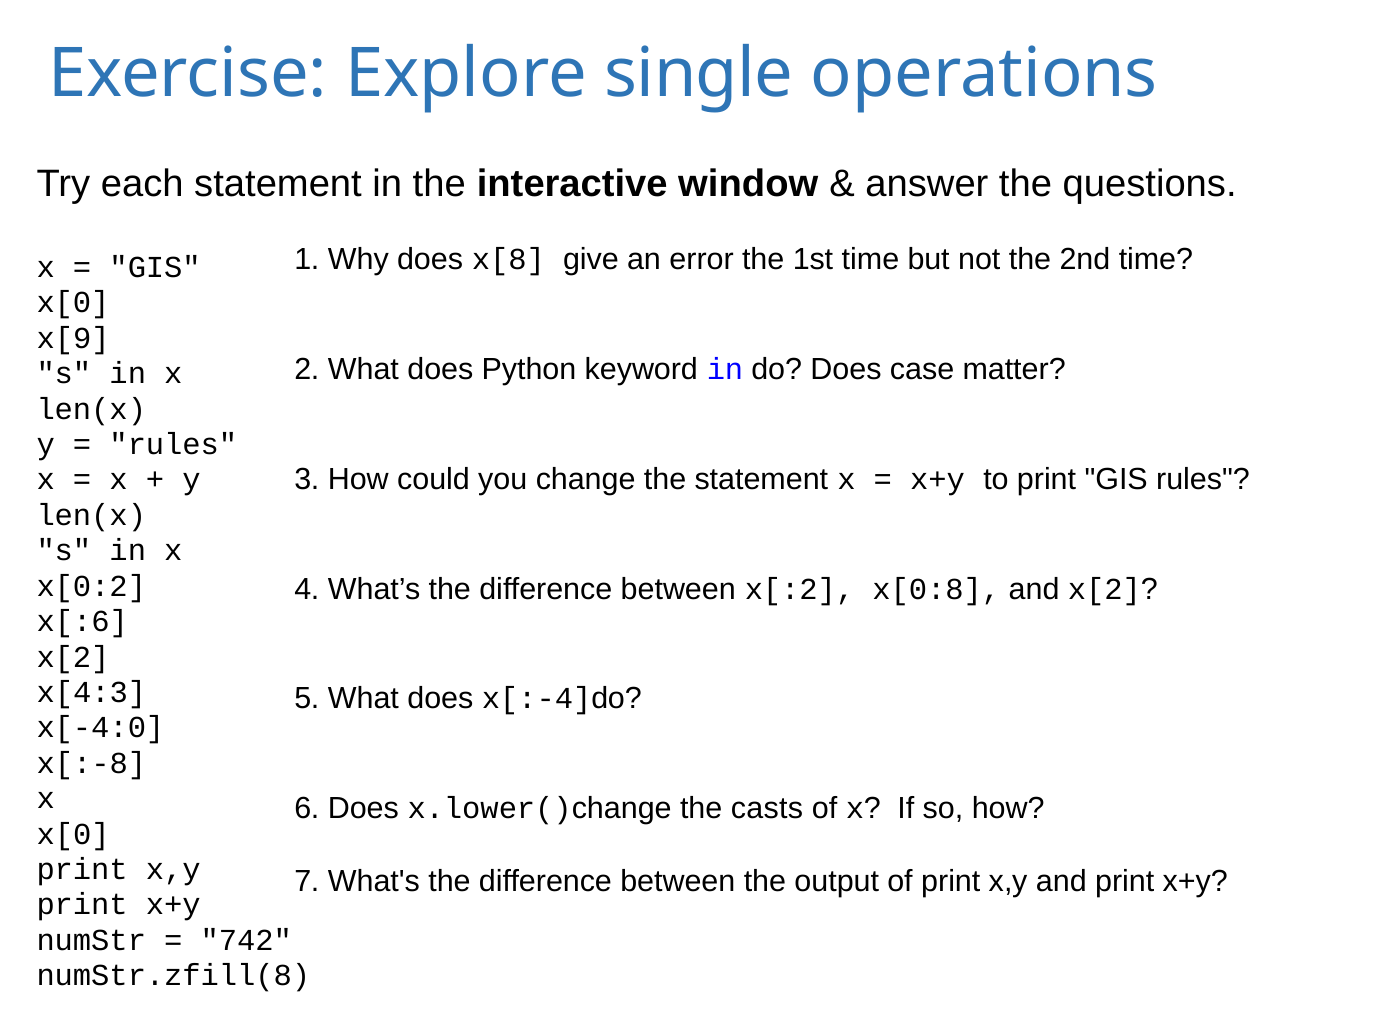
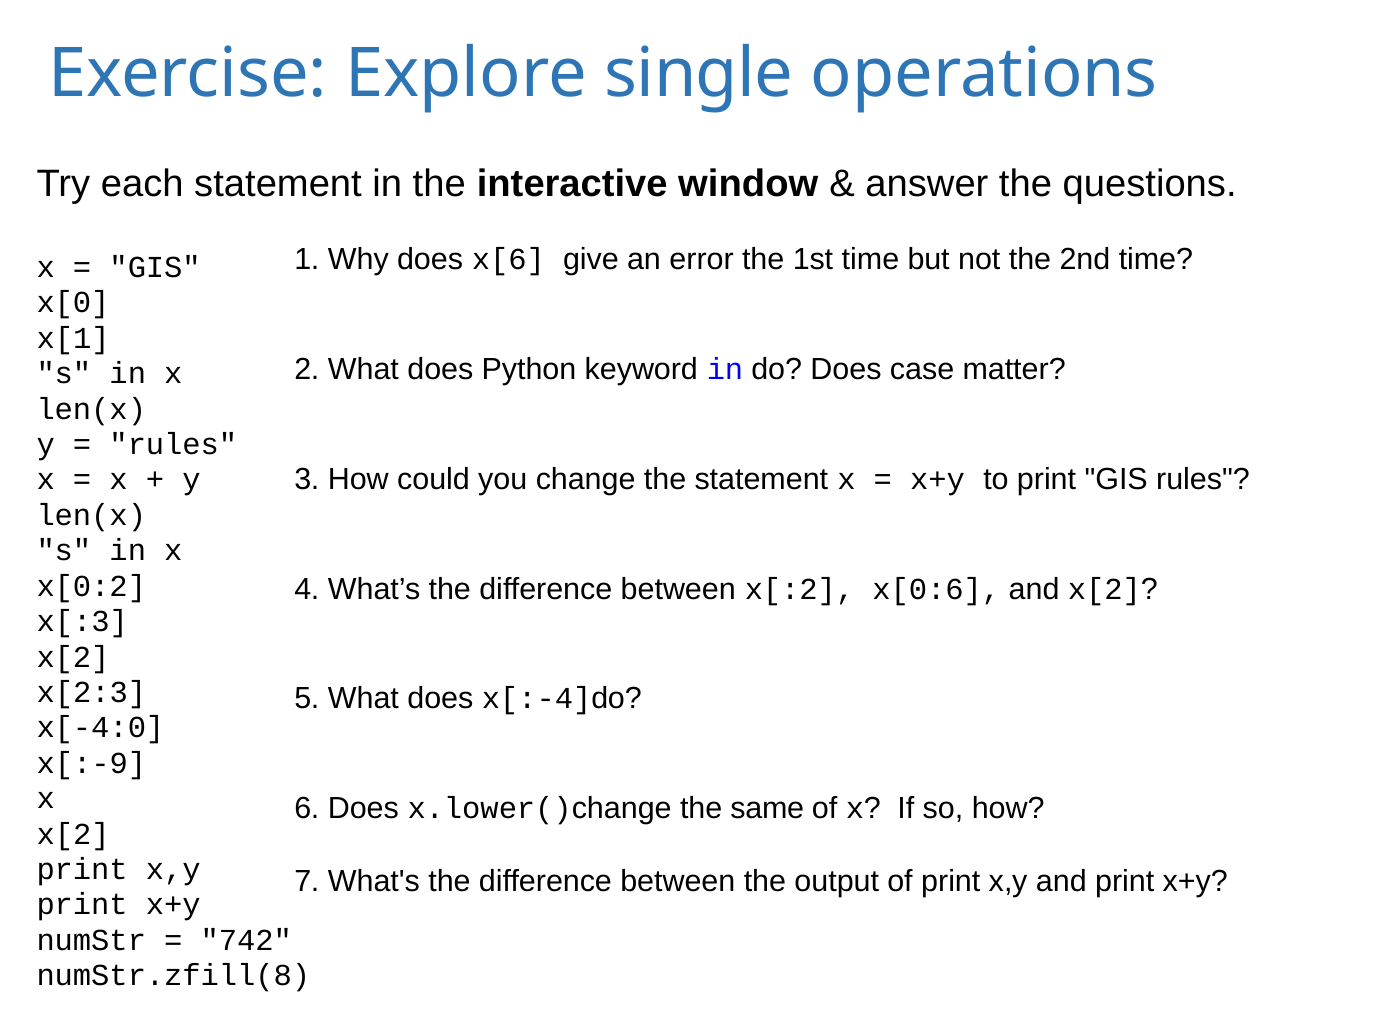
x[8: x[8 -> x[6 (508, 260)
x[9: x[9 -> x[1 (73, 338)
x[0:8: x[0:8 -> x[0:6 (936, 589)
x[:6: x[:6 -> x[:3 (82, 621)
x[4:3: x[4:3 -> x[2:3 (91, 692)
x[:-8: x[:-8 -> x[:-9 (91, 763)
casts: casts -> same (767, 808)
x[0: x[0 -> x[2 (73, 834)
